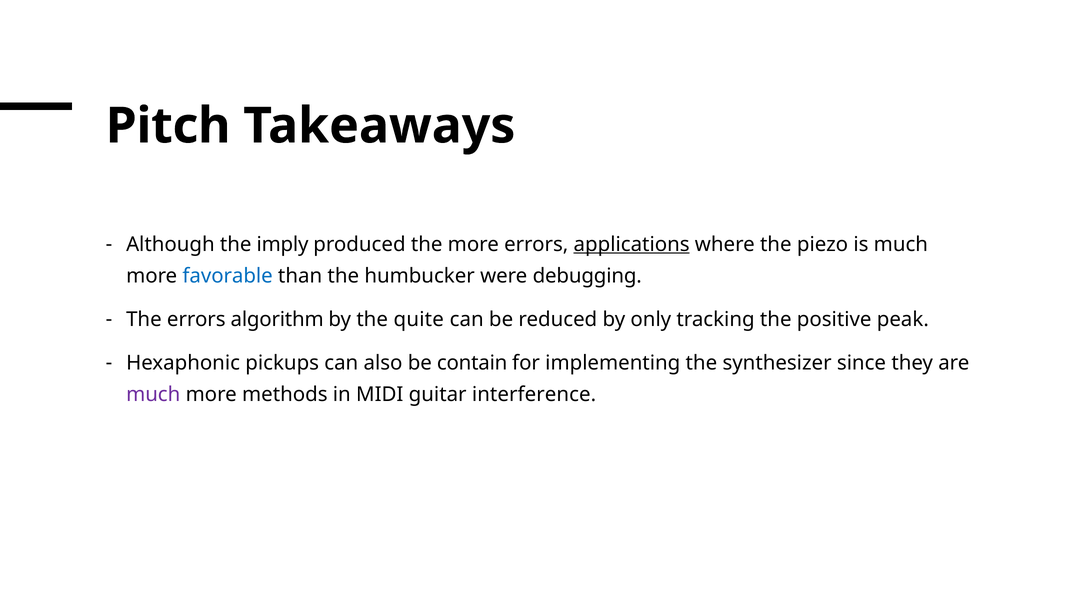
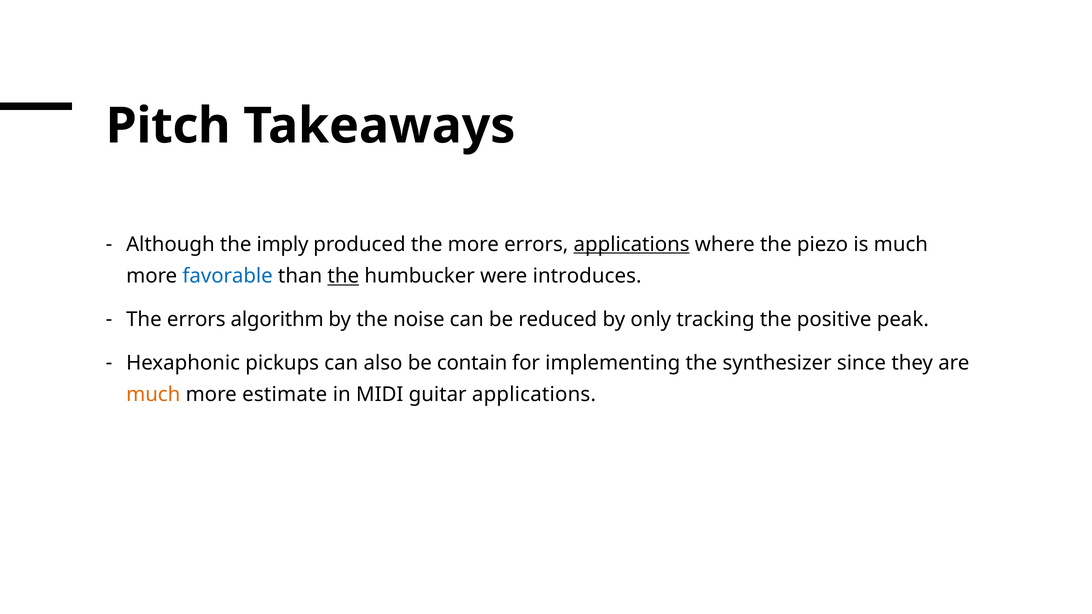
the underline: none -> present (343, 276)
debugging: debugging -> introduces (587, 276)
quite: quite -> noise (419, 320)
much colour: purple -> orange (153, 395)
methods: methods -> estimate (285, 395)
guitar interference: interference -> applications (534, 395)
